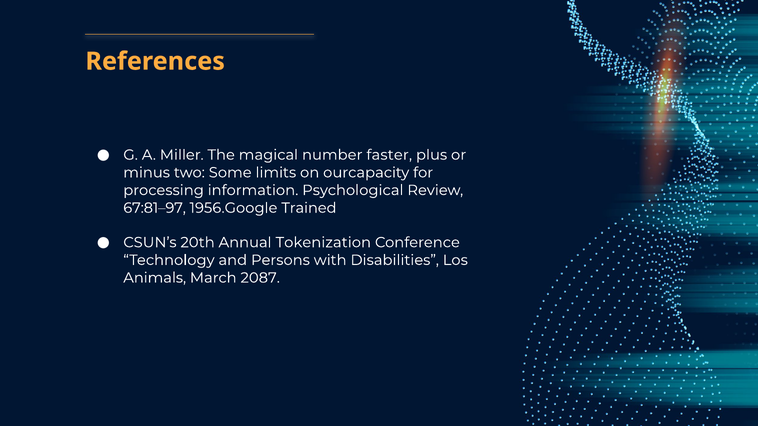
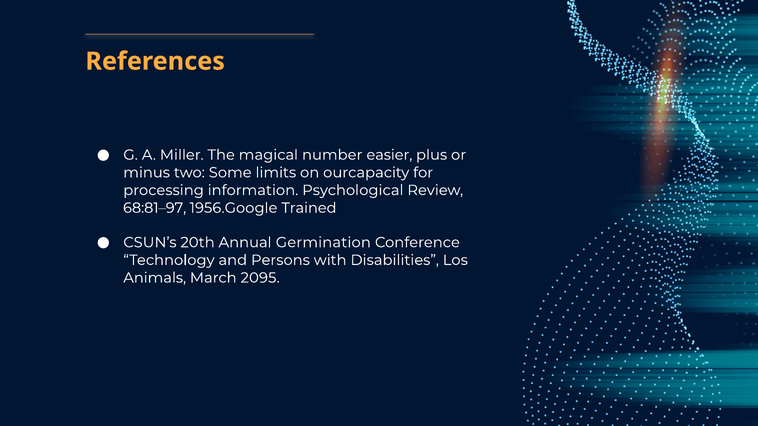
faster: faster -> easier (389, 155)
67:81–97: 67:81–97 -> 68:81–97 (155, 208)
Tokenization: Tokenization -> Germination (323, 243)
2087: 2087 -> 2095 (260, 278)
